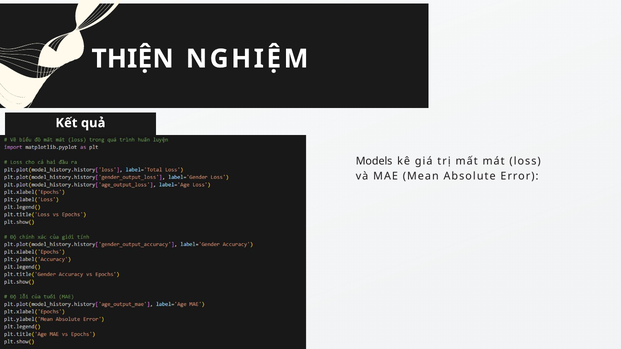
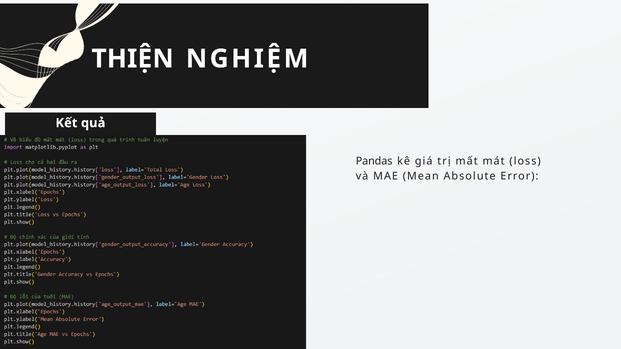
Models: Models -> Pandas (374, 161)
